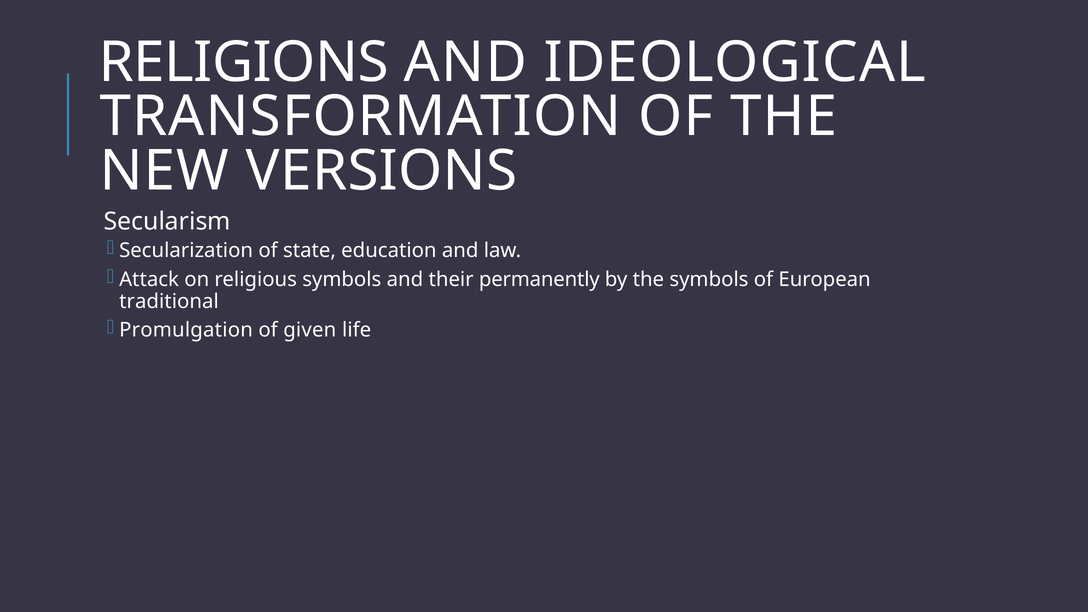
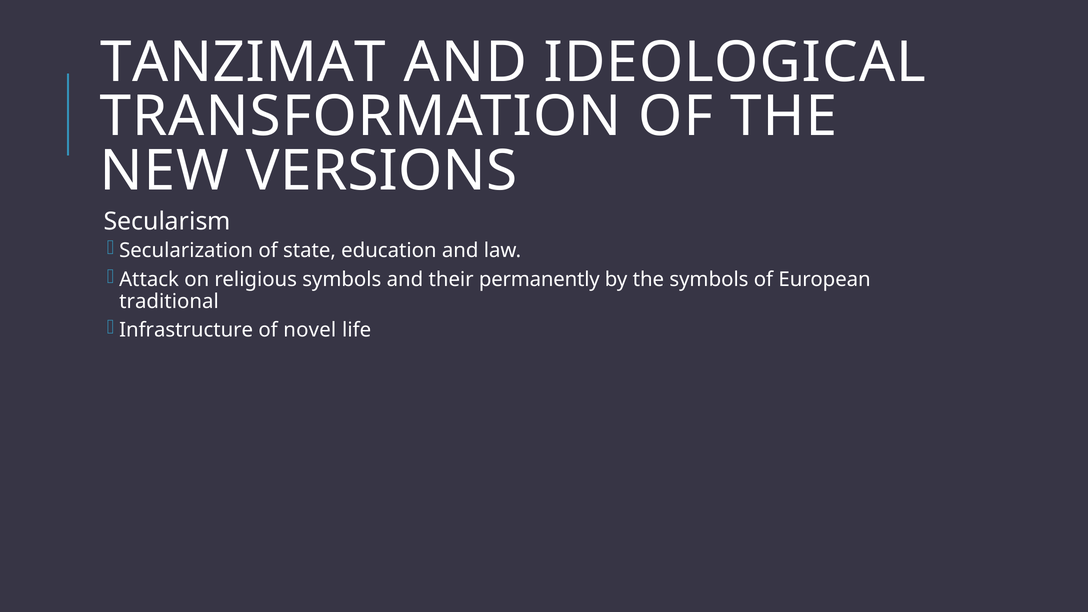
RELIGIONS: RELIGIONS -> TANZIMAT (243, 62)
Promulgation: Promulgation -> Infrastructure (186, 330)
given: given -> novel (310, 330)
